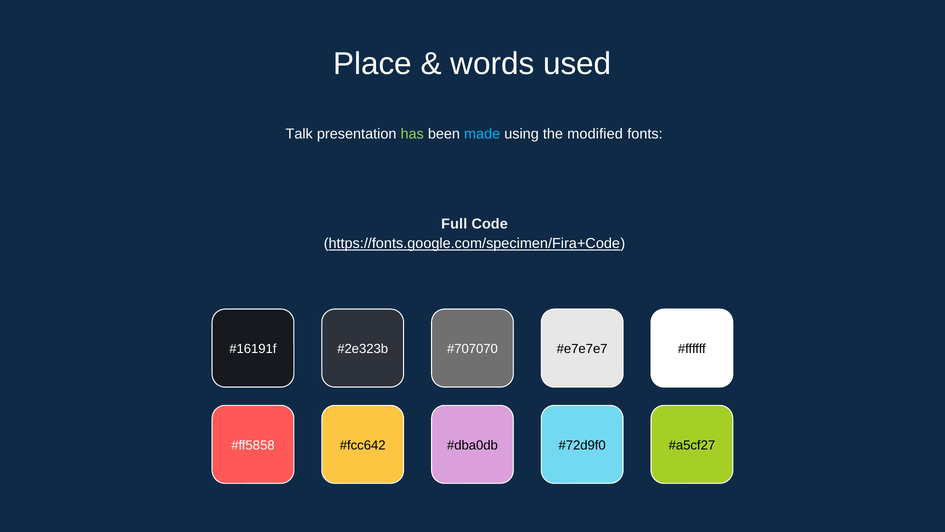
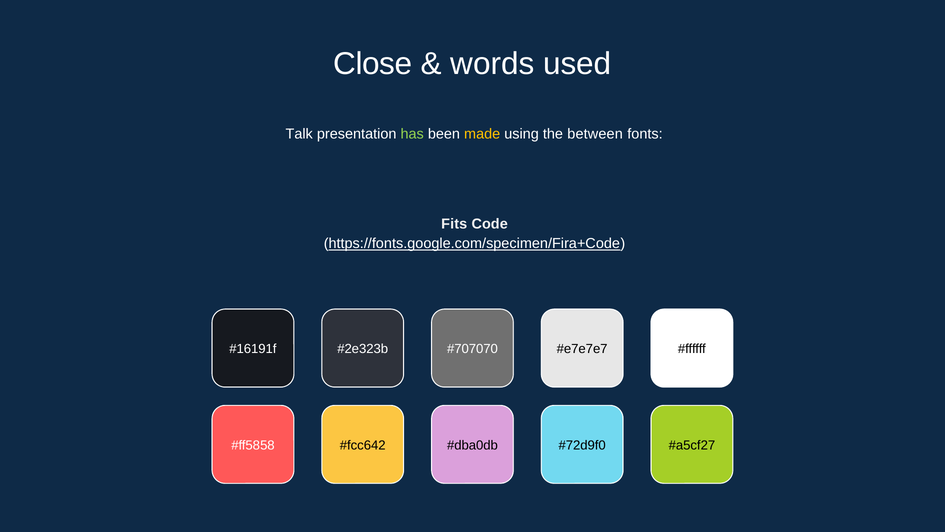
Place: Place -> Close (373, 64)
made colour: light blue -> yellow (482, 134)
modified: modified -> between (595, 134)
Full: Full -> Fits (454, 224)
